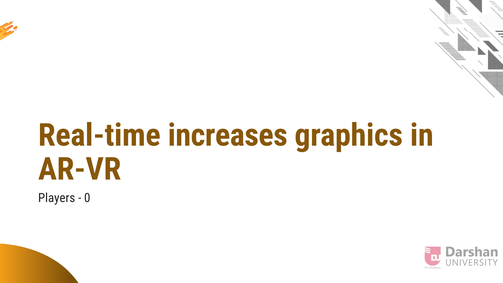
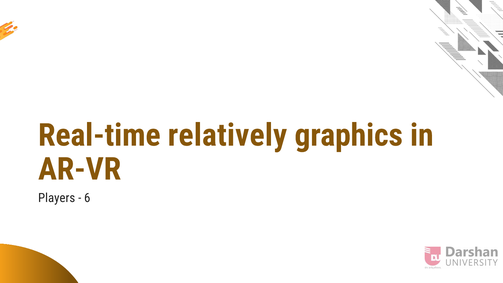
increases: increases -> relatively (227, 135)
0: 0 -> 6 (87, 198)
